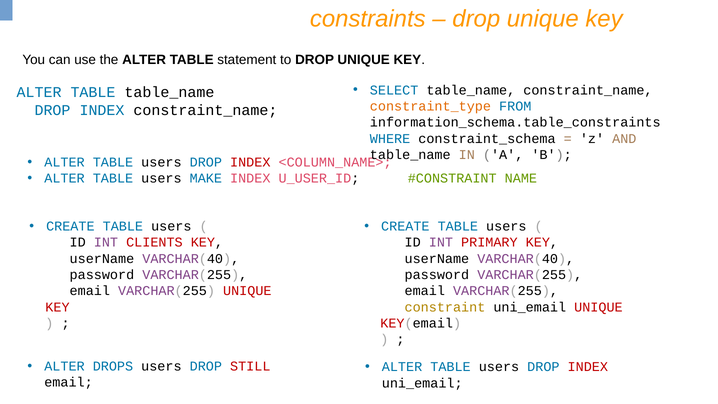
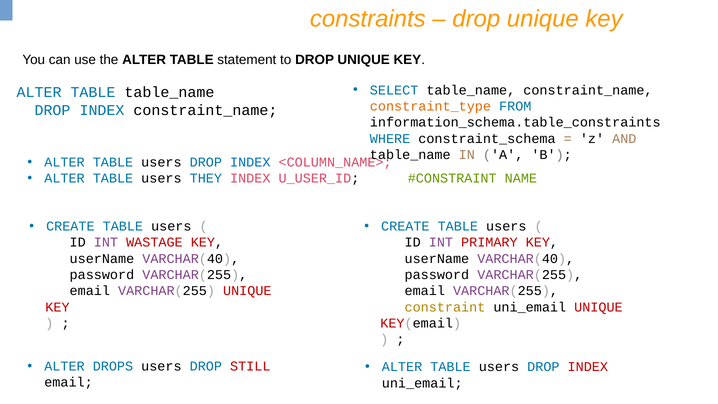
INDEX colour: red -> blue (250, 162)
MAKE: MAKE -> THEY (206, 178)
CLIENTS: CLIENTS -> WASTAGE (154, 242)
